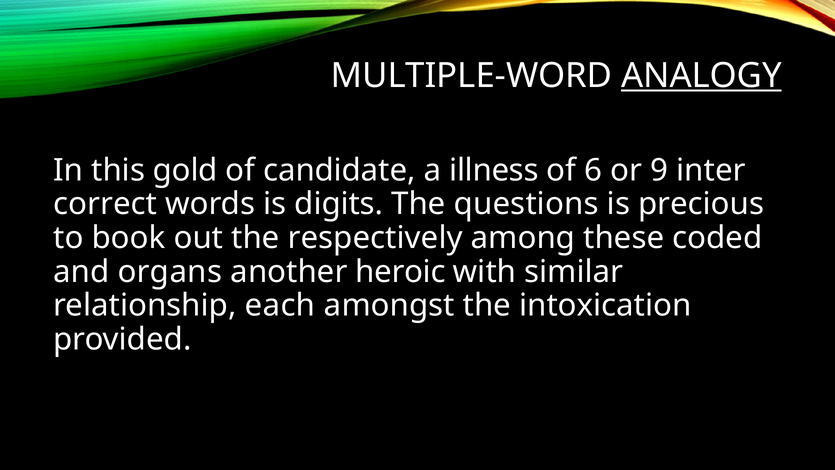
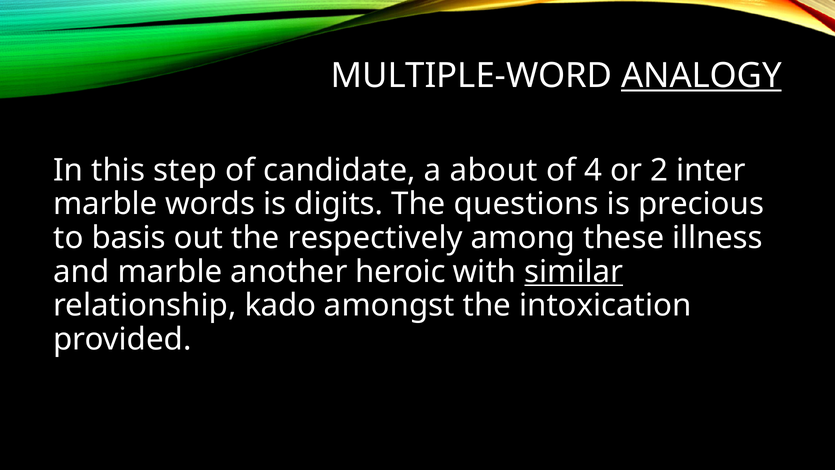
gold: gold -> step (185, 170)
illness: illness -> about (494, 170)
6: 6 -> 4 (593, 170)
9: 9 -> 2 (659, 170)
correct: correct -> marble (105, 204)
book: book -> basis (129, 238)
coded: coded -> illness (717, 238)
and organs: organs -> marble (170, 272)
similar underline: none -> present (574, 272)
each: each -> kado (280, 305)
